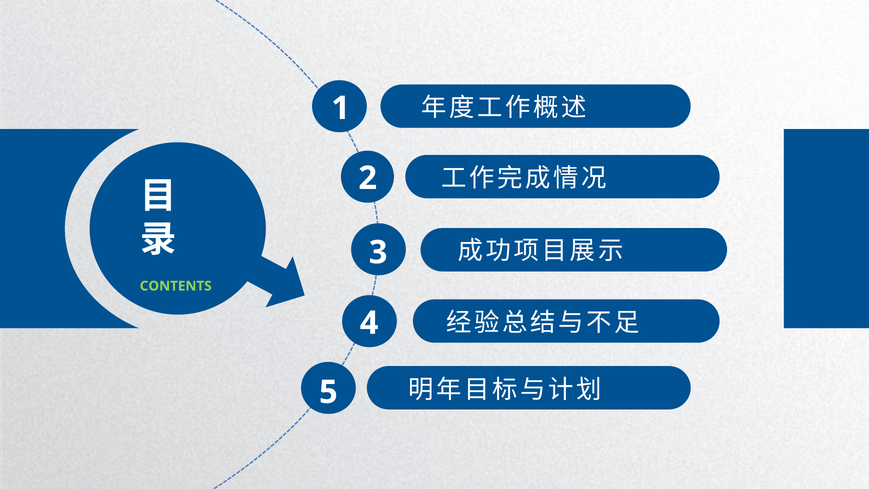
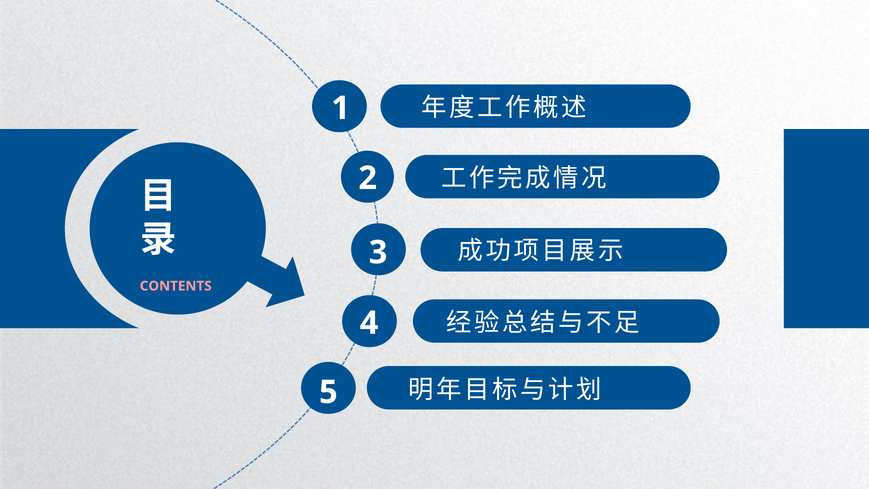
CONTENTS colour: light green -> pink (176, 286)
